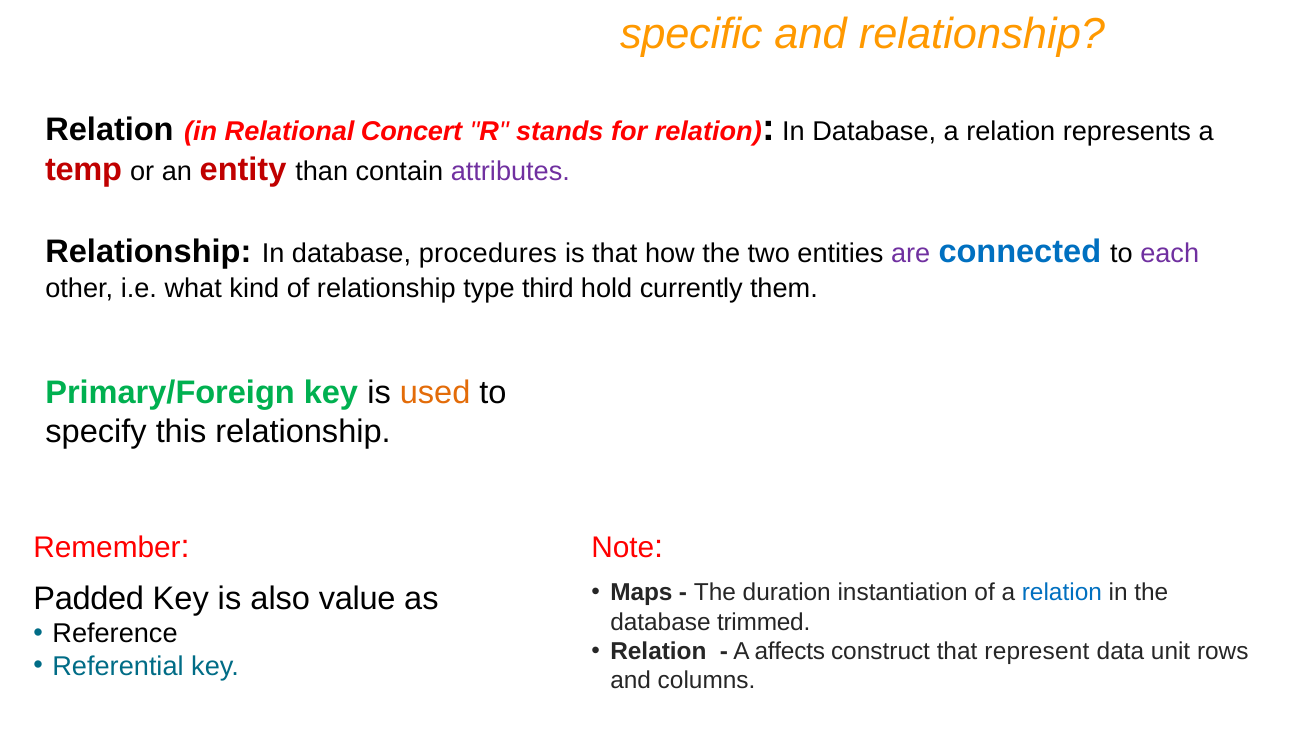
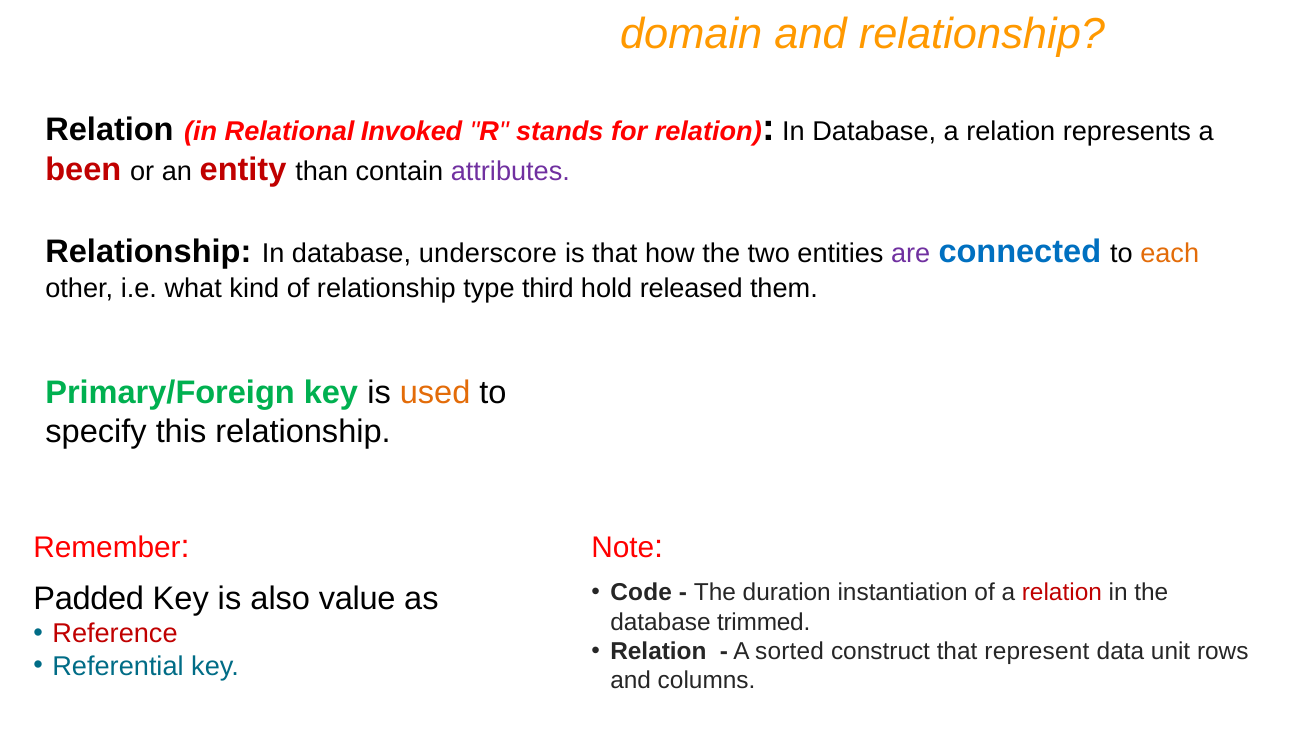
specific: specific -> domain (691, 34)
Concert: Concert -> Invoked (412, 131)
temp: temp -> been (83, 170)
procedures: procedures -> underscore (488, 254)
each colour: purple -> orange (1170, 254)
currently: currently -> released (691, 289)
Maps: Maps -> Code (641, 593)
relation colour: blue -> red (1062, 593)
Reference colour: black -> red (115, 634)
affects: affects -> sorted (790, 652)
